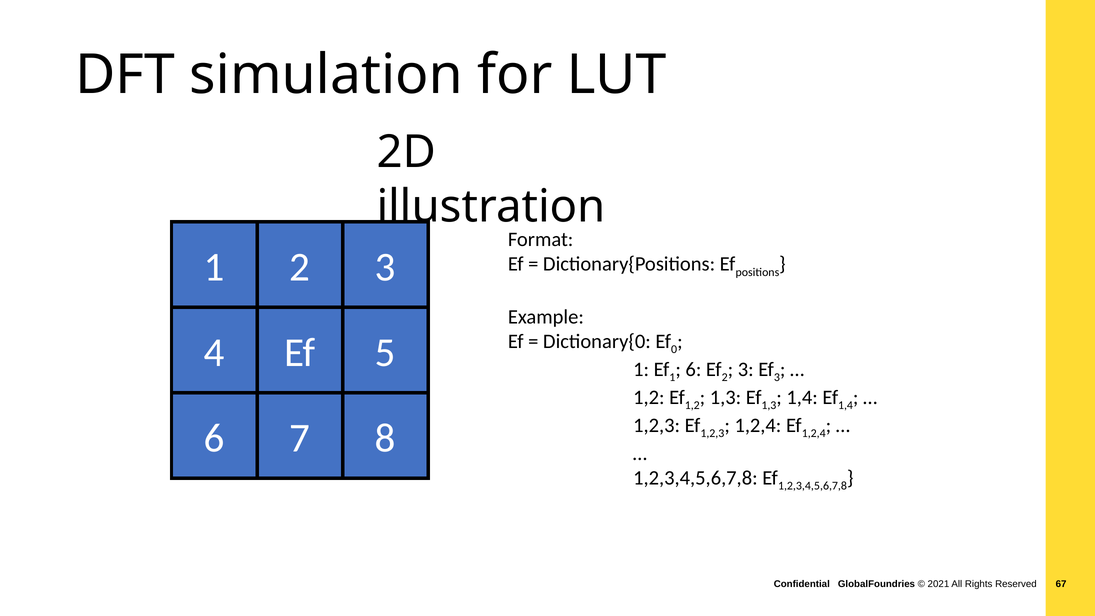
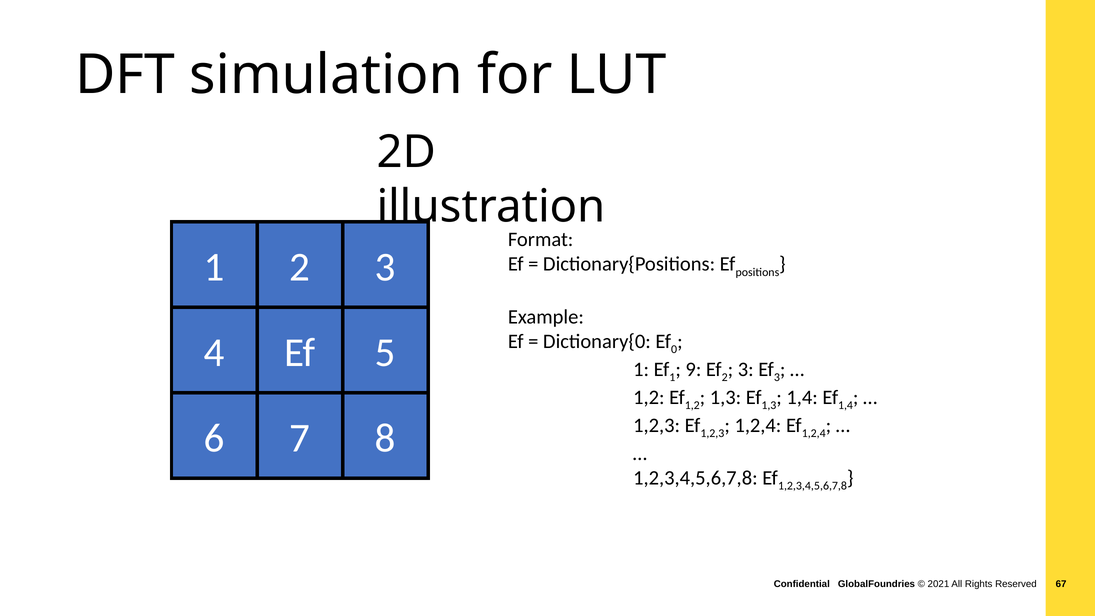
6: 6 -> 9 (693, 369)
